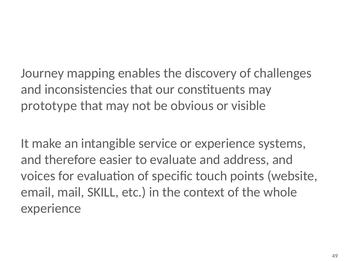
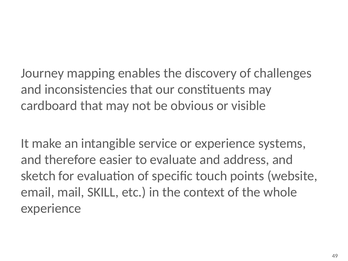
prototype: prototype -> cardboard (49, 106)
voices: voices -> sketch (38, 176)
